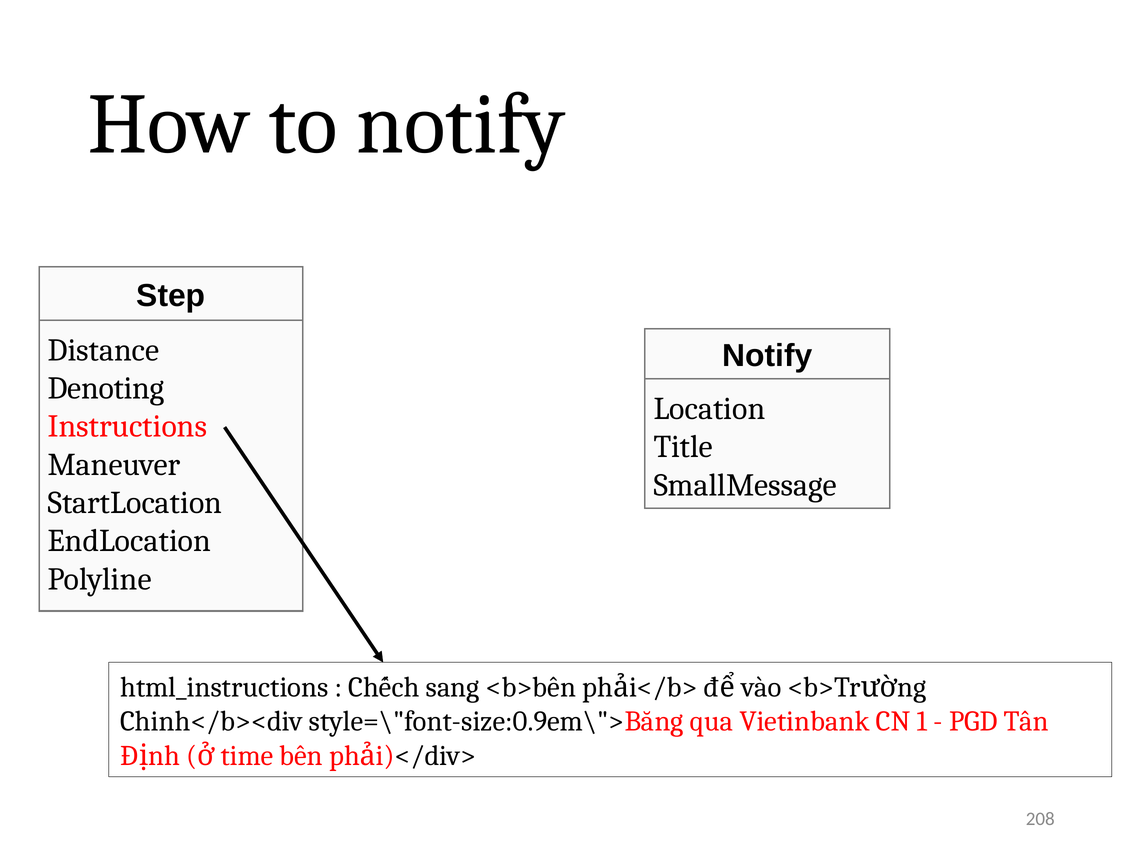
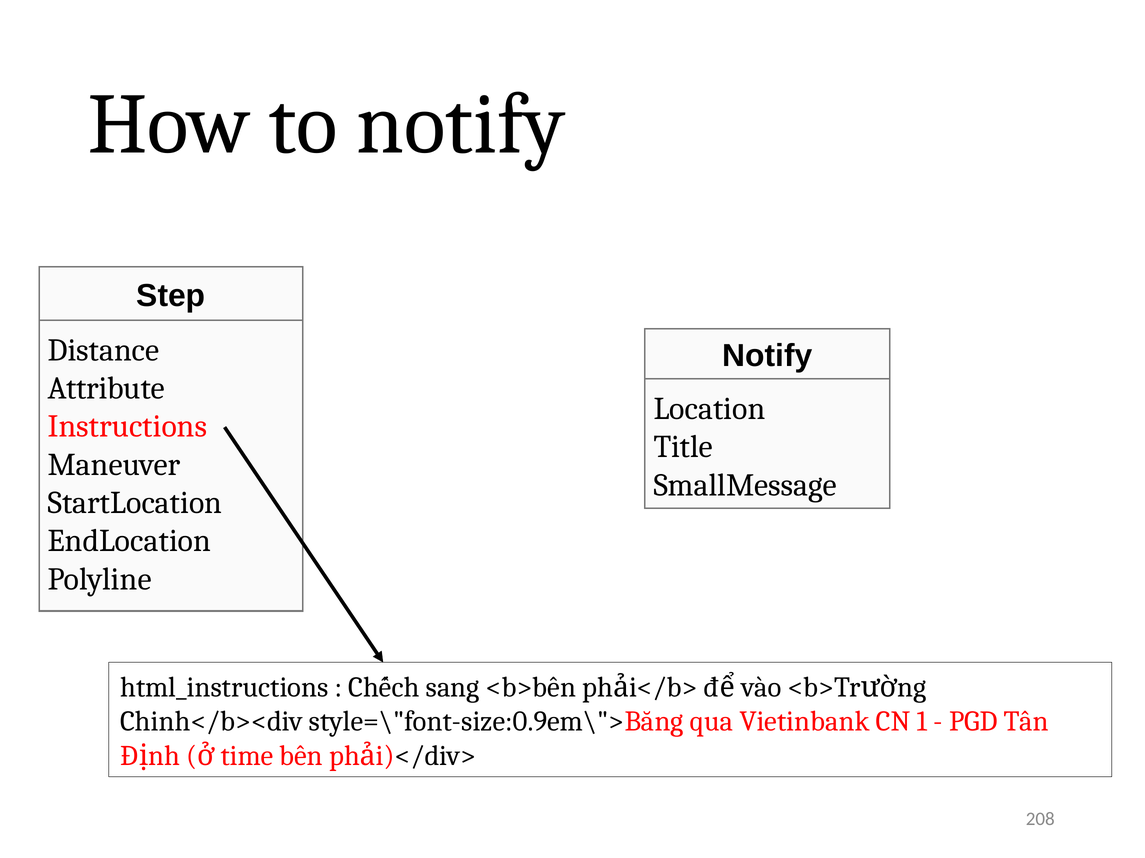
Denoting: Denoting -> Attribute (106, 389)
